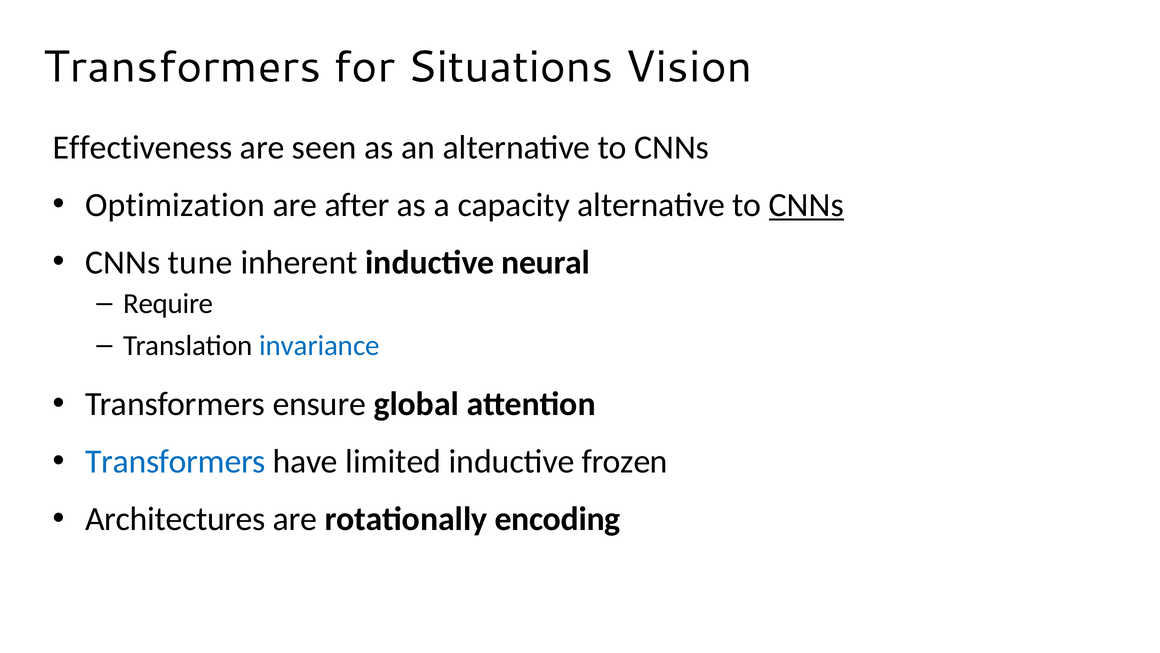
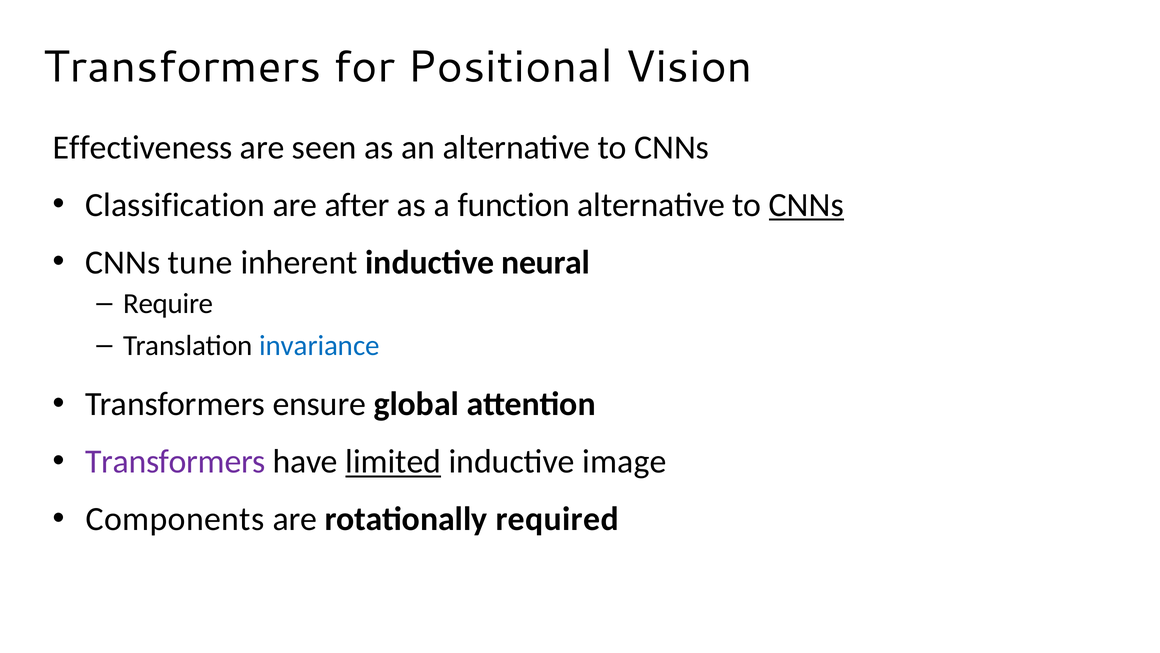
Situations: Situations -> Positional (510, 67)
Optimization: Optimization -> Classification (175, 205)
capacity: capacity -> function (514, 205)
Transformers colour: blue -> purple (175, 461)
limited underline: none -> present (393, 461)
frozen: frozen -> image (624, 461)
Architectures: Architectures -> Components (175, 519)
encoding: encoding -> required (557, 519)
